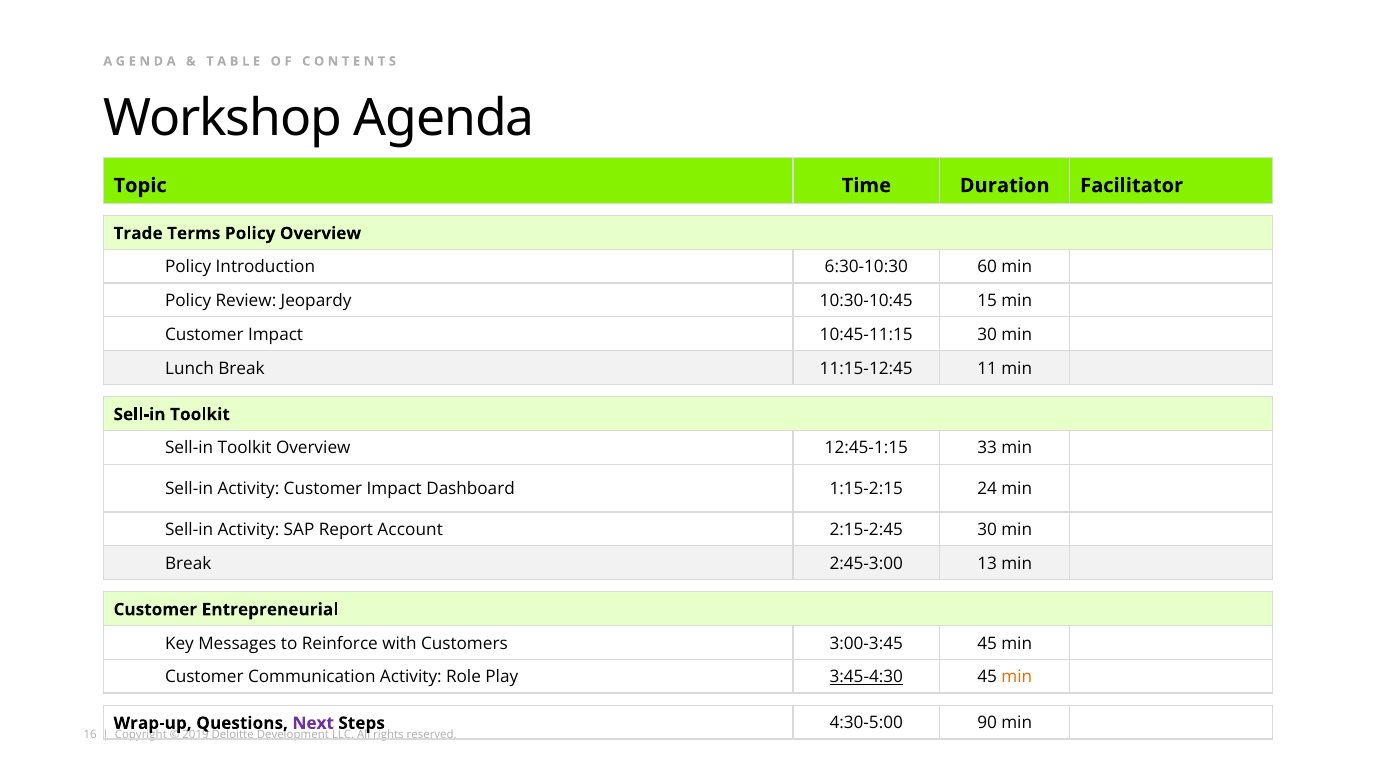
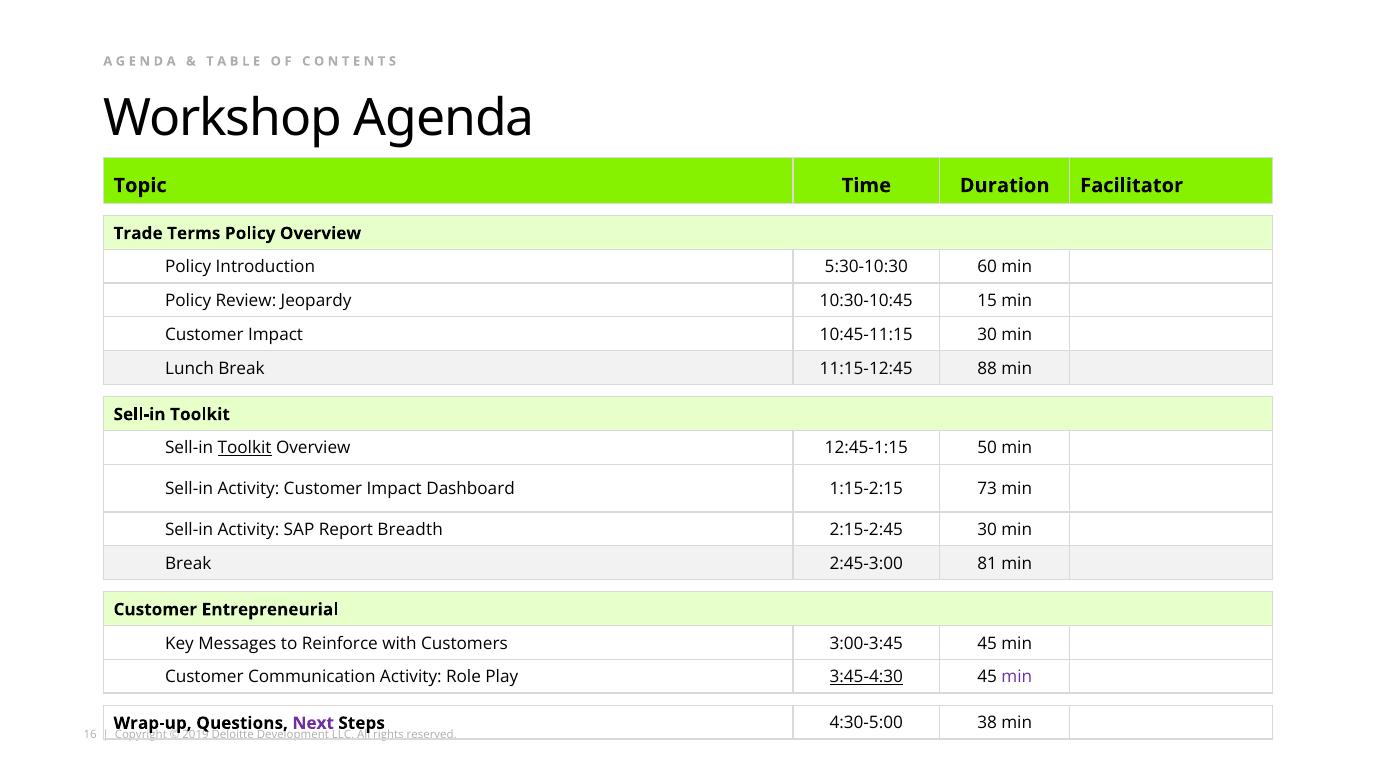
6:30-10:30: 6:30-10:30 -> 5:30-10:30 (866, 267)
11: 11 -> 88 (987, 368)
Toolkit underline: none -> present (245, 448)
33: 33 -> 50 (987, 448)
24: 24 -> 73 (987, 489)
Account: Account -> Breadth (410, 530)
13: 13 -> 81 (987, 564)
min colour: orange -> purple (1017, 677)
90: 90 -> 38 (987, 723)
